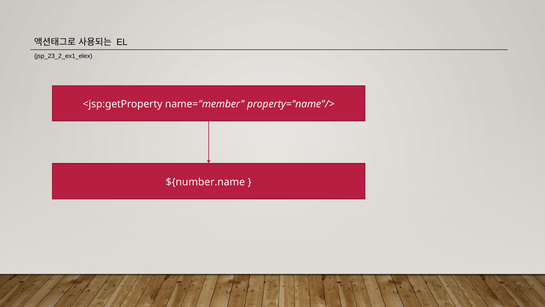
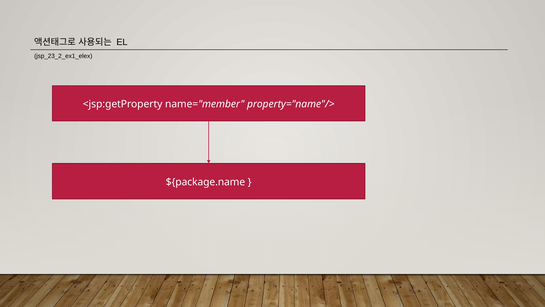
${number.name: ${number.name -> ${package.name (205, 182)
